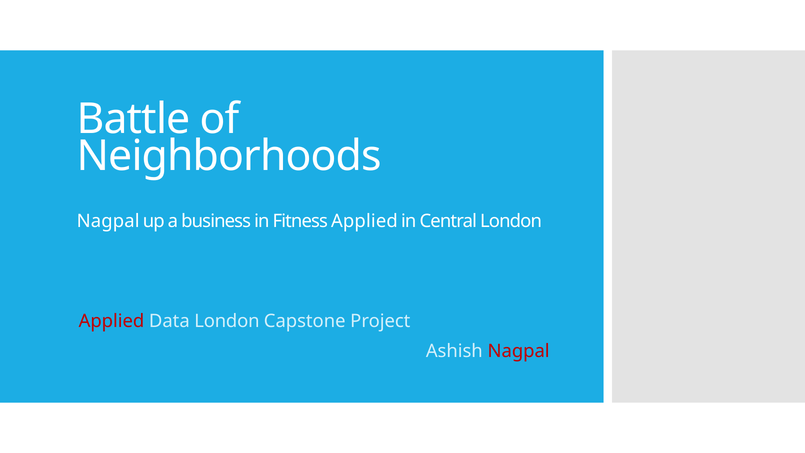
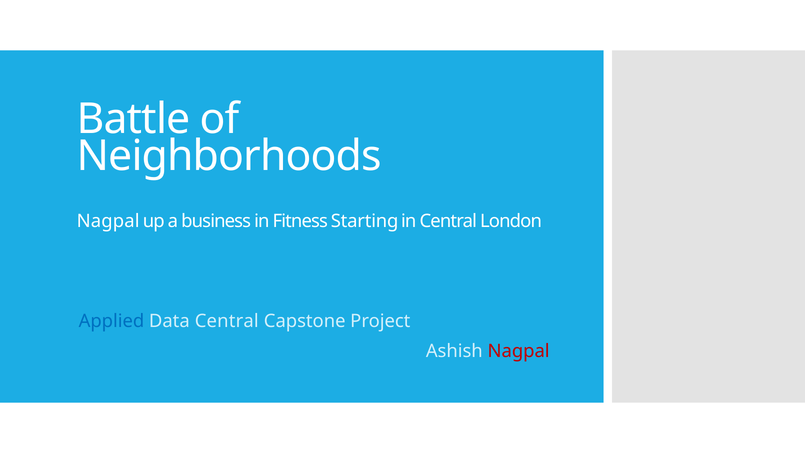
Fitness Applied: Applied -> Starting (365, 221)
Applied colour: red -> blue (111, 321)
Data London: London -> Central (227, 321)
